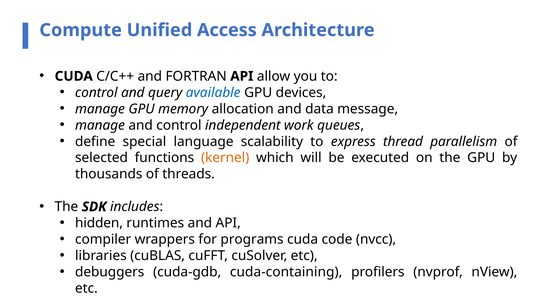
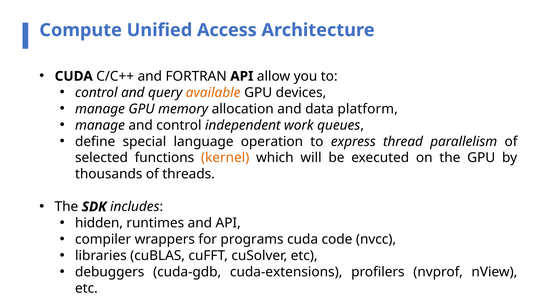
available colour: blue -> orange (213, 93)
message: message -> platform (368, 109)
scalability: scalability -> operation (272, 142)
cuda-containing: cuda-containing -> cuda-extensions (286, 272)
